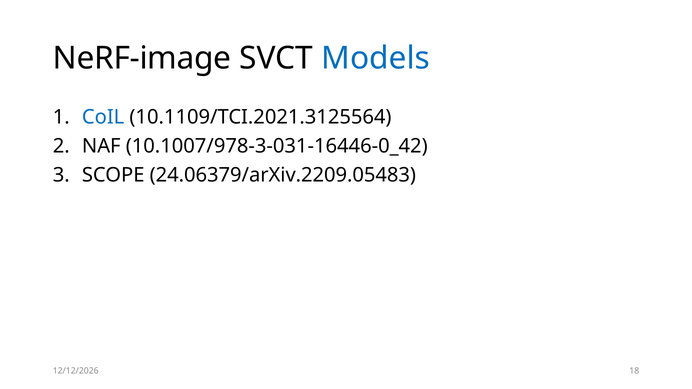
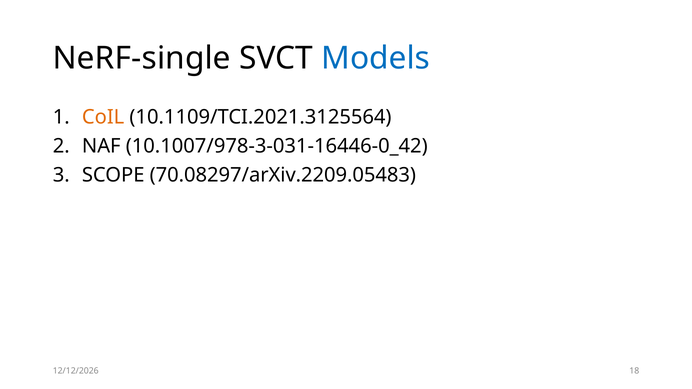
NeRF-image: NeRF-image -> NeRF-single (142, 58)
CoIL colour: blue -> orange (103, 117)
24.06379/arXiv.2209.05483: 24.06379/arXiv.2209.05483 -> 70.08297/arXiv.2209.05483 (283, 175)
